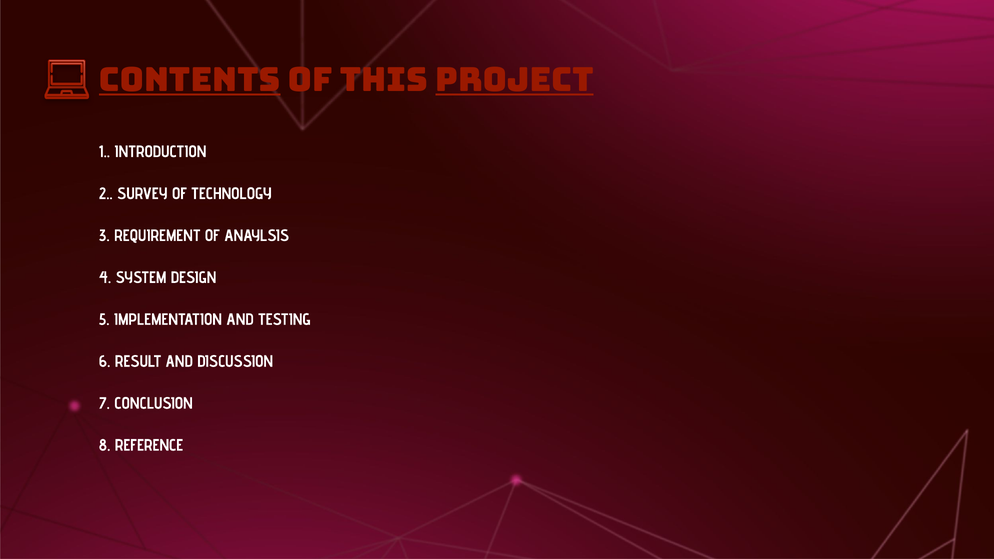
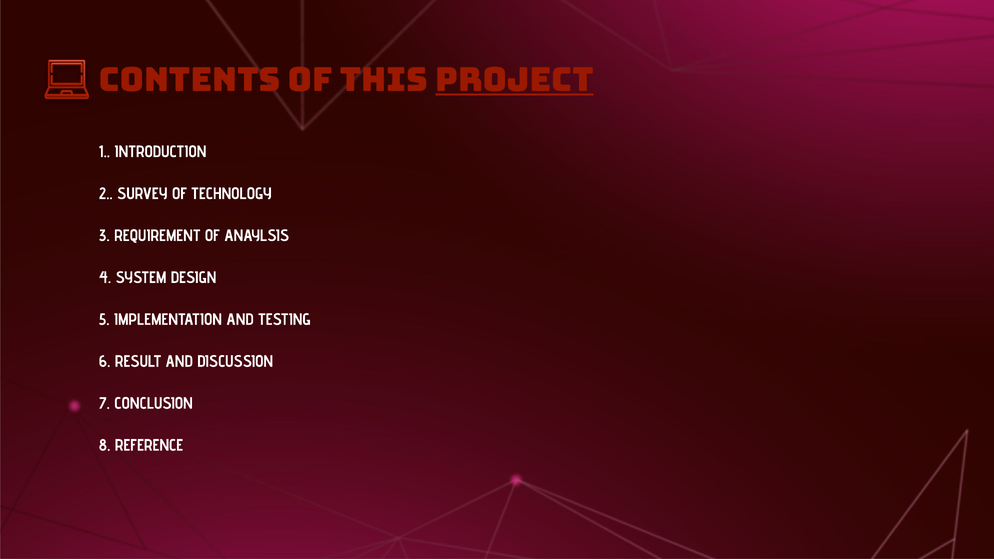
CONTENTS underline: present -> none (190, 80)
